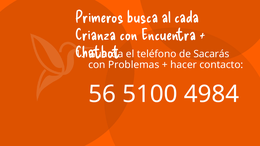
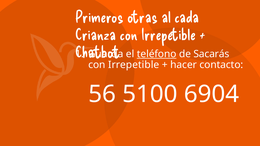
busca: busca -> otras (143, 17)
Crianza con Encuentra: Encuentra -> Irrepetible (169, 35)
teléfono underline: none -> present (157, 54)
Problemas: Problemas -> Irrepetible (134, 65)
4984: 4984 -> 6904 (212, 94)
